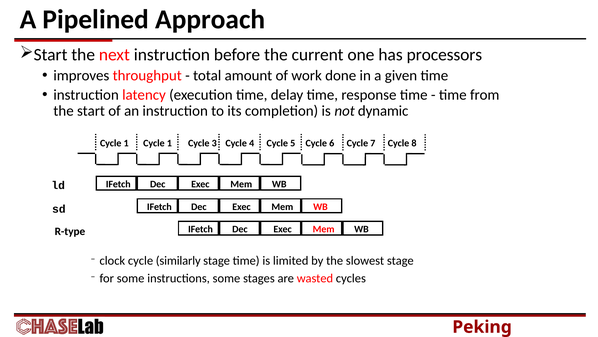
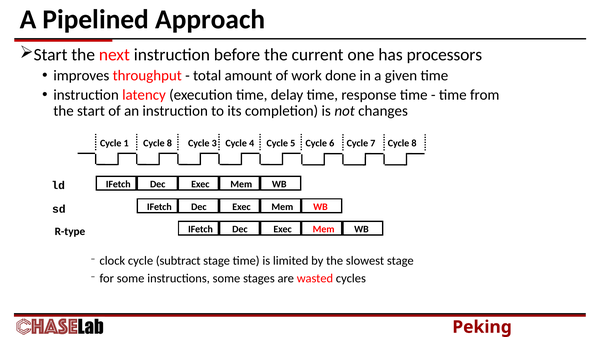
dynamic: dynamic -> changes (383, 111)
1 Cycle 1: 1 -> 8 (169, 143)
similarly: similarly -> subtract (178, 260)
